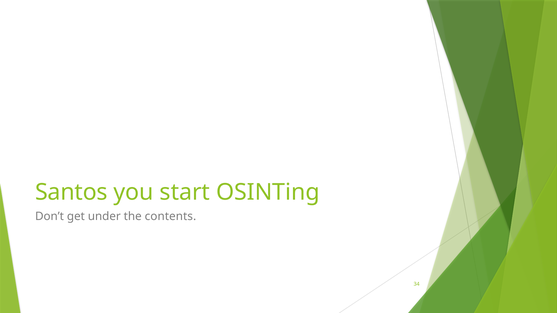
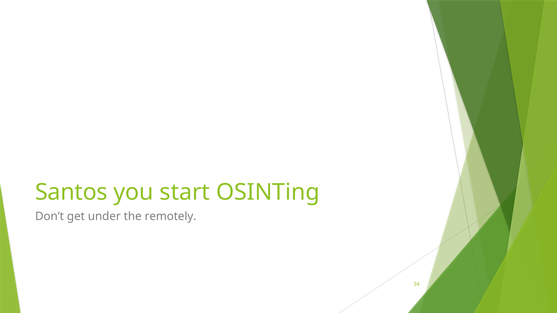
contents: contents -> remotely (171, 217)
